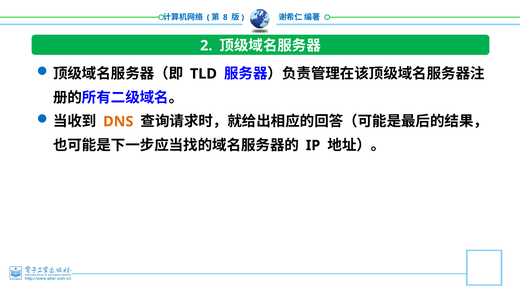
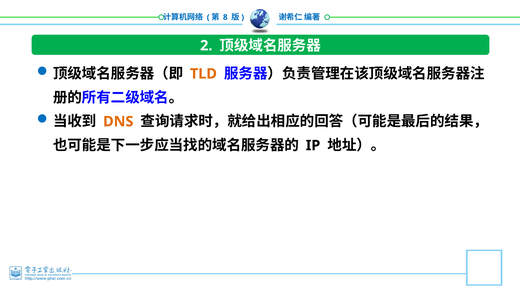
TLD colour: black -> orange (203, 74)
